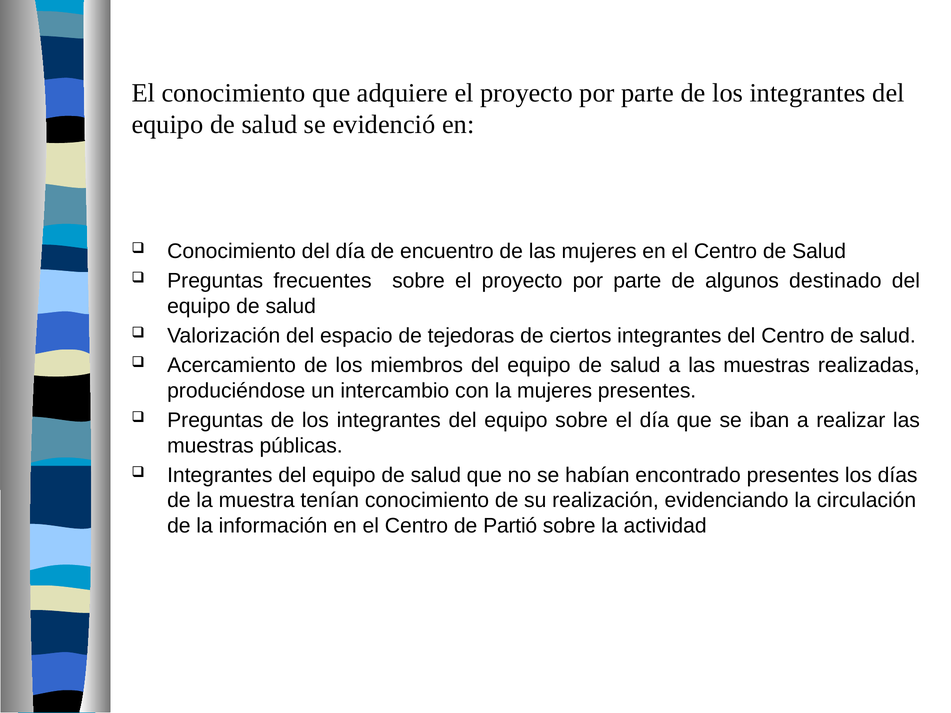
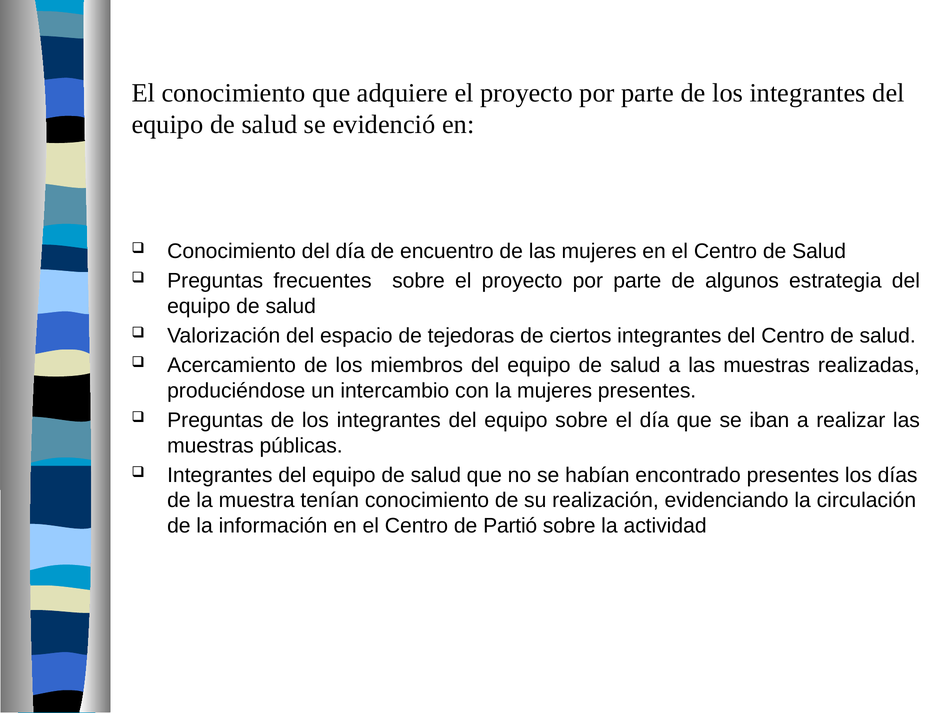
destinado: destinado -> estrategia (835, 281)
